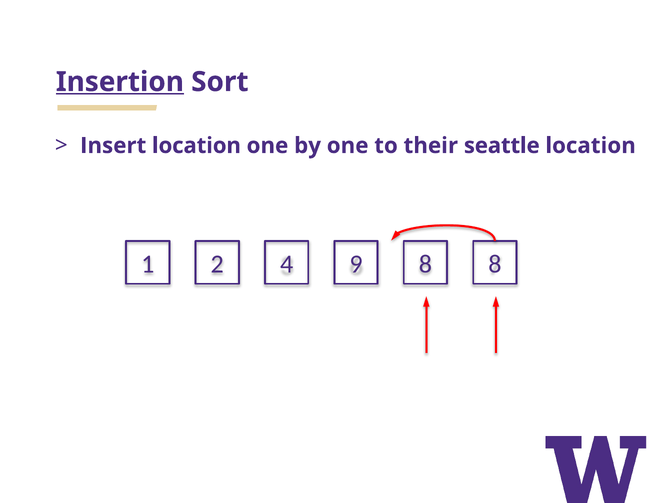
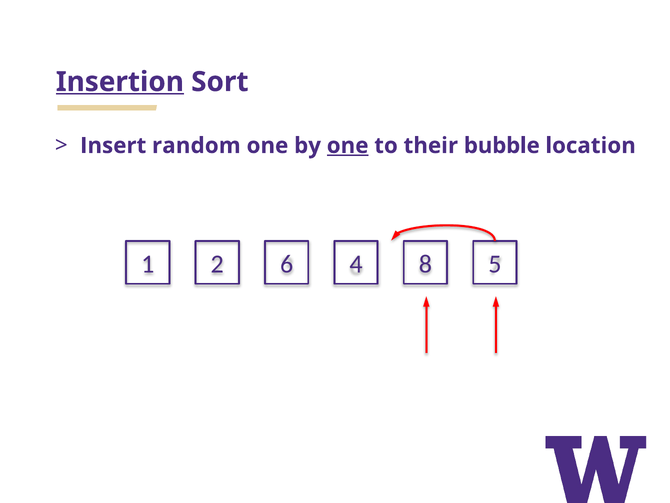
Insert location: location -> random (196, 146)
one underline: none -> present (348, 146)
seattle: seattle -> bubble (502, 146)
4: 4 -> 6 (287, 264)
9: 9 -> 4 (356, 264)
8 8: 8 -> 5 (495, 264)
